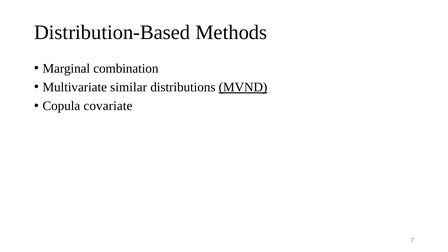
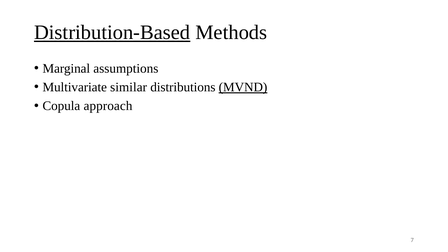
Distribution-Based underline: none -> present (112, 32)
combination: combination -> assumptions (126, 68)
covariate: covariate -> approach (108, 106)
